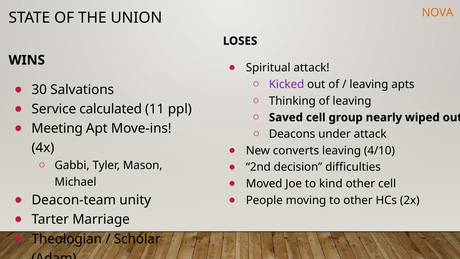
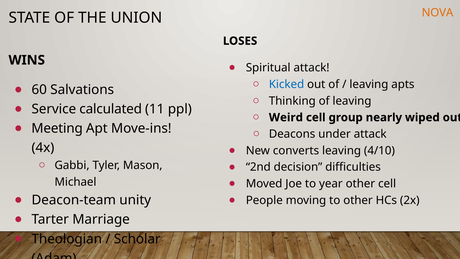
Kicked colour: purple -> blue (287, 84)
30: 30 -> 60 (39, 90)
Saved: Saved -> Weird (286, 117)
kind: kind -> year (331, 184)
